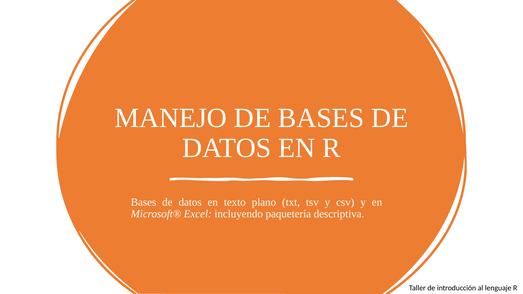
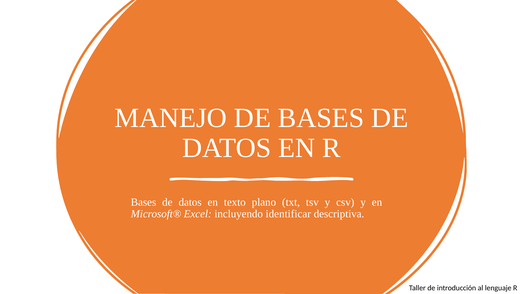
paquetería: paquetería -> identificar (288, 214)
